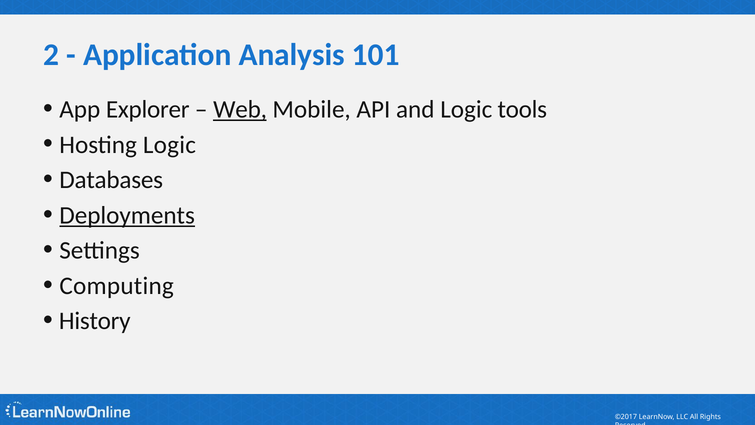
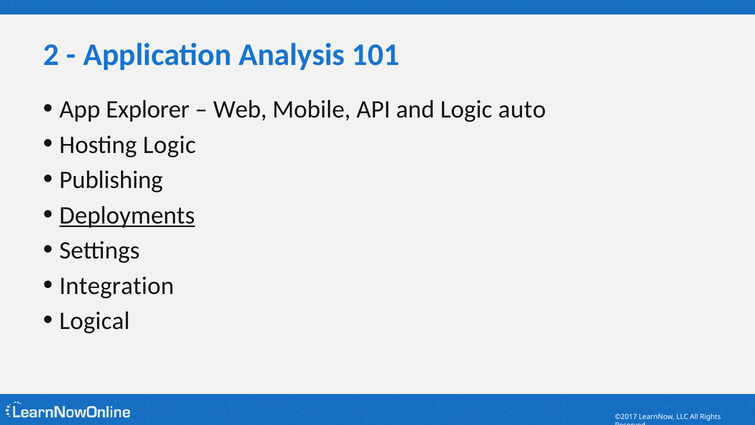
Web underline: present -> none (240, 109)
tools: tools -> auto (522, 109)
Databases: Databases -> Publishing (111, 180)
Computing: Computing -> Integration (117, 286)
History: History -> Logical (95, 321)
